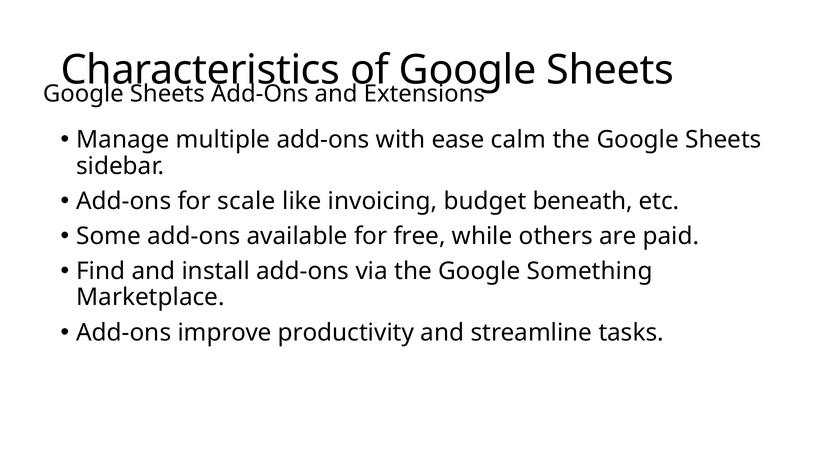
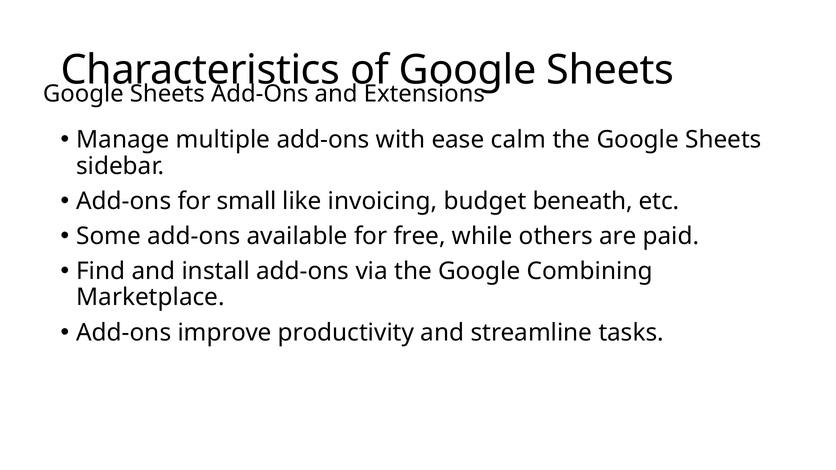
scale: scale -> small (247, 201)
Something: Something -> Combining (590, 271)
